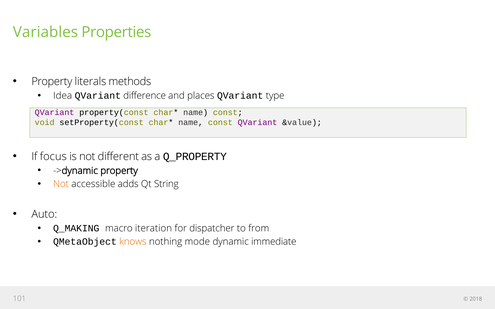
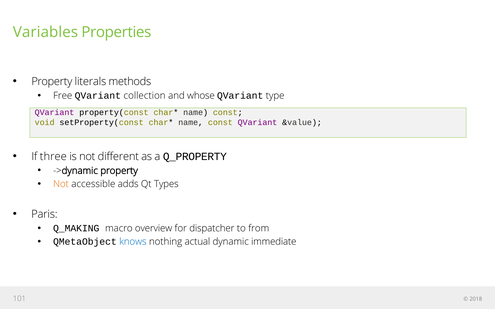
Idea: Idea -> Free (63, 96)
difference: difference -> collection (145, 96)
places: places -> whose (201, 96)
focus: focus -> three (53, 157)
String: String -> Types (166, 184)
Auto: Auto -> Paris (44, 214)
iteration: iteration -> overview (154, 229)
knows colour: orange -> blue (133, 242)
mode: mode -> actual (197, 242)
